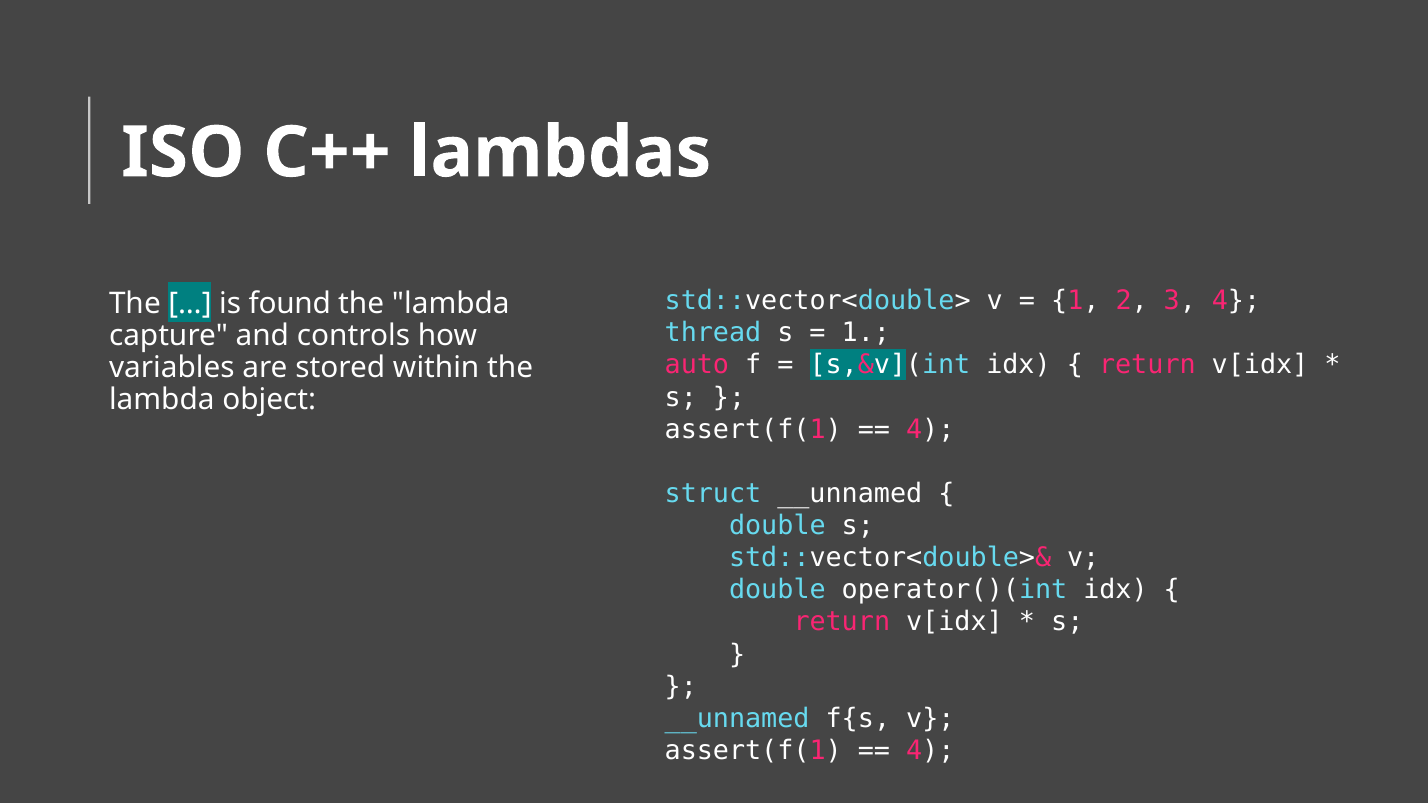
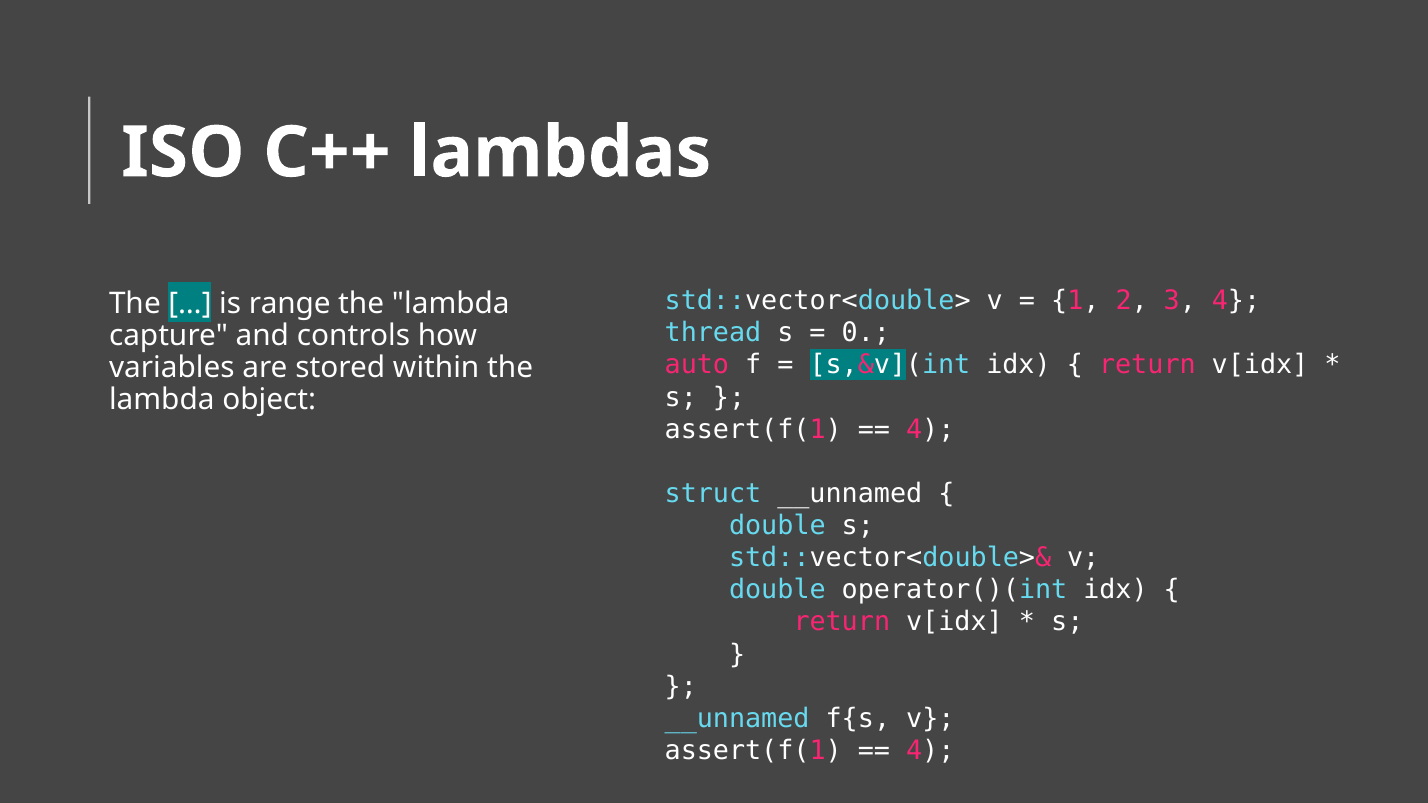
found: found -> range (290, 304)
1: 1 -> 0 (866, 333)
